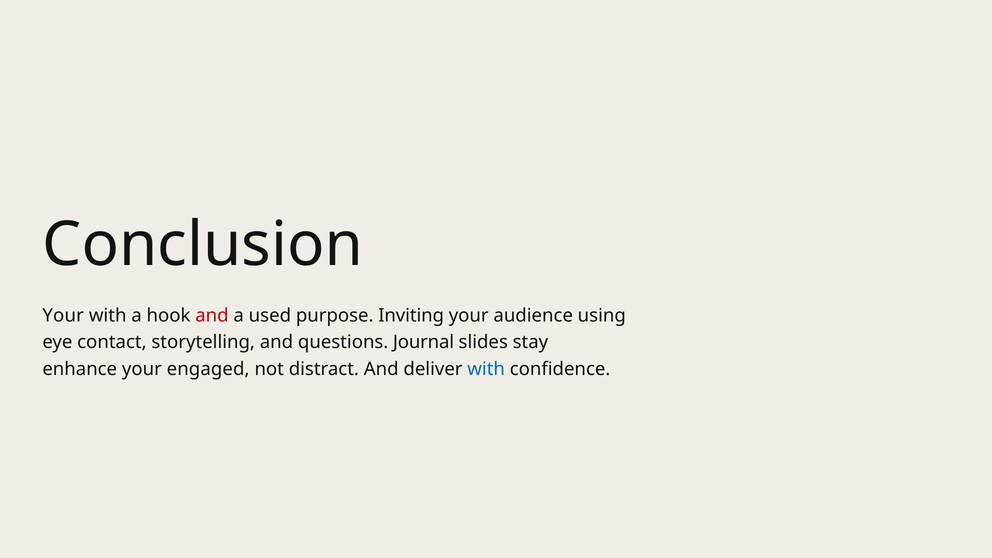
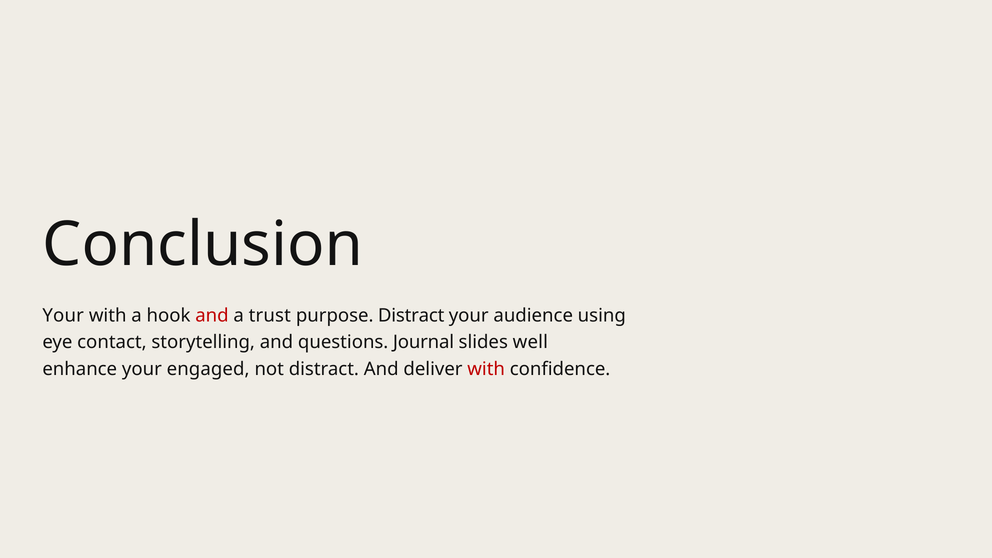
used: used -> trust (270, 315)
purpose Inviting: Inviting -> Distract (411, 315)
stay: stay -> well (530, 342)
with colour: blue -> red (486, 369)
